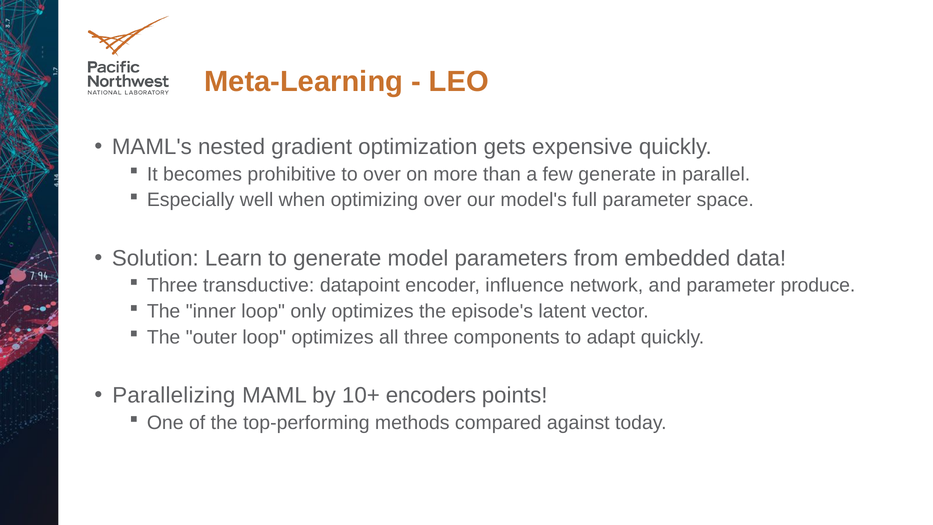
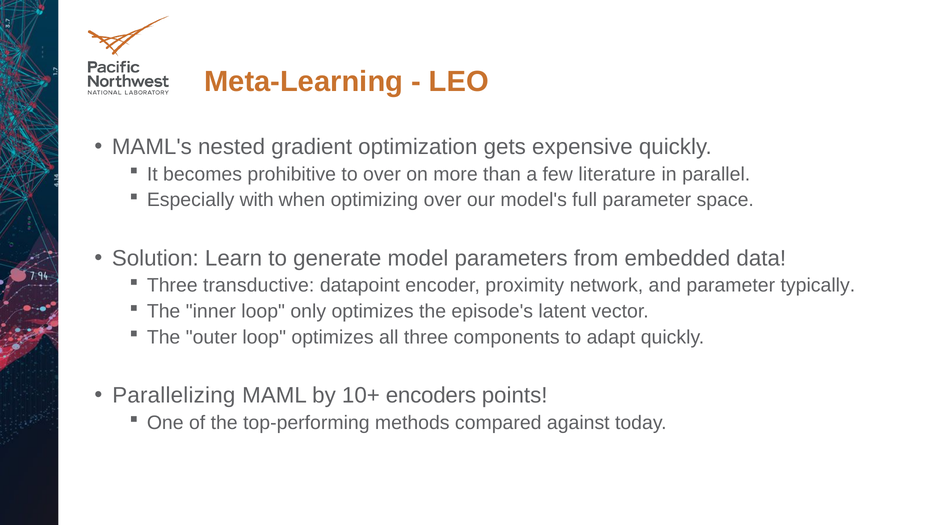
few generate: generate -> literature (617, 174)
well: well -> with (257, 200)
influence: influence -> proximity (525, 285)
produce: produce -> typically (818, 285)
